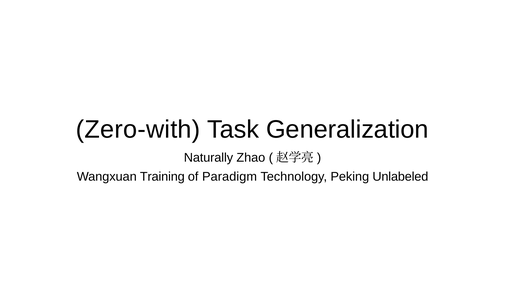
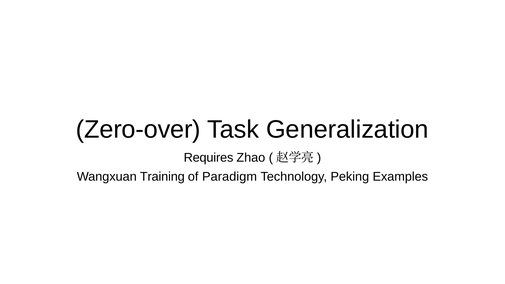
Zero-with: Zero-with -> Zero-over (138, 130)
Naturally: Naturally -> Requires (209, 158)
Unlabeled: Unlabeled -> Examples (400, 177)
